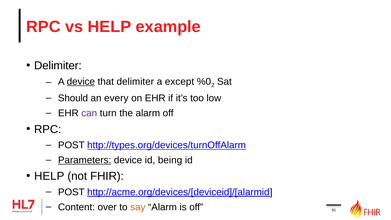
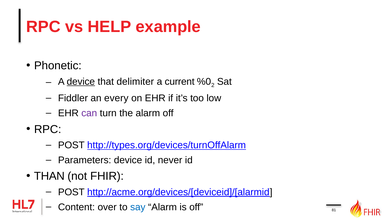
Delimiter: Delimiter -> Phonetic (58, 66)
except: except -> current (180, 82)
Should: Should -> Fiddler (73, 98)
Parameters underline: present -> none (85, 160)
being: being -> never (170, 160)
HELP: HELP -> THAN (49, 176)
say colour: orange -> blue (138, 207)
